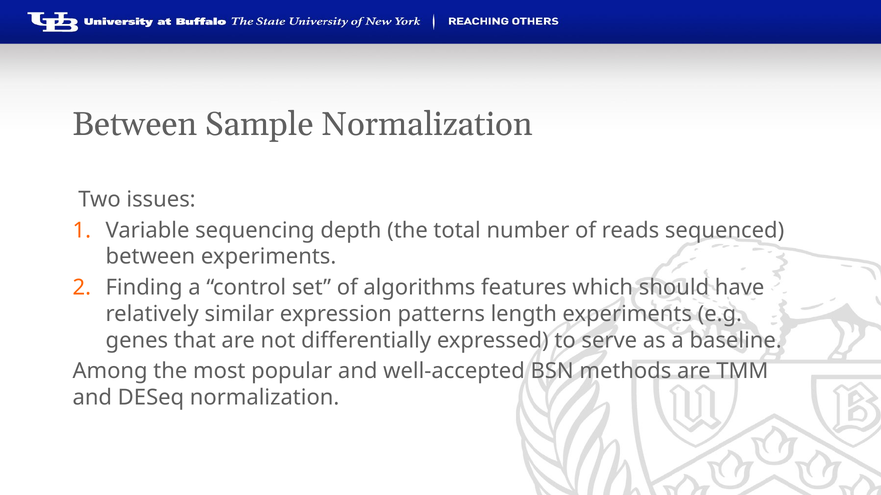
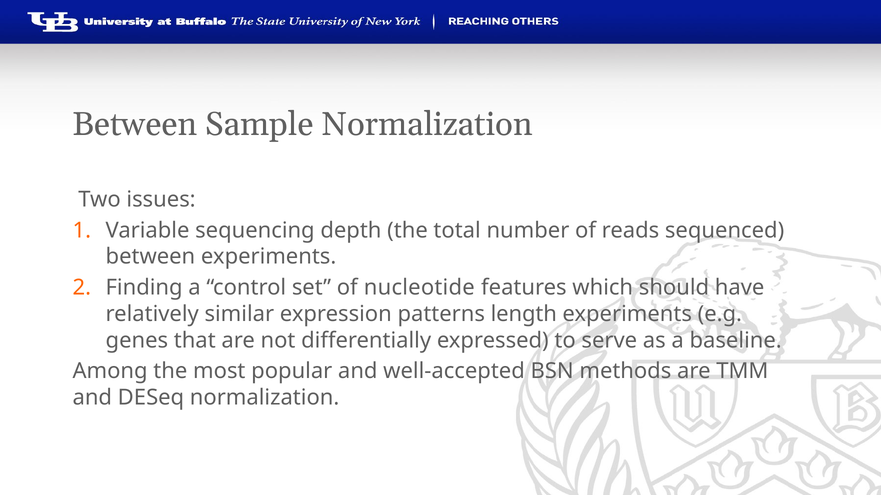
algorithms: algorithms -> nucleotide (419, 288)
